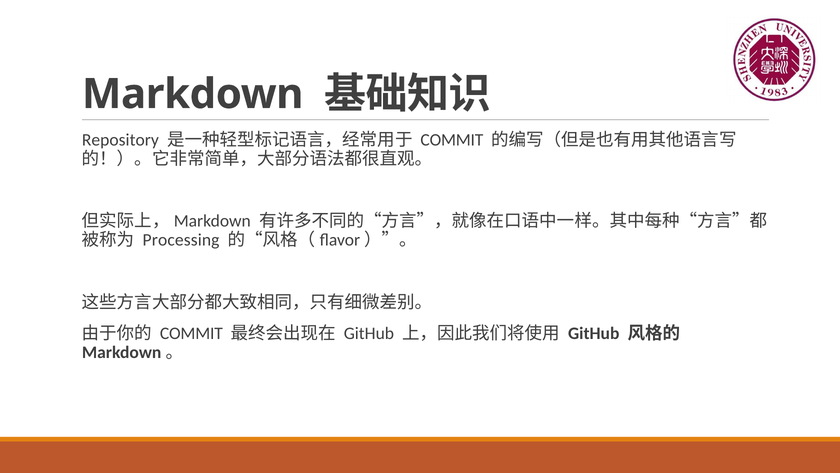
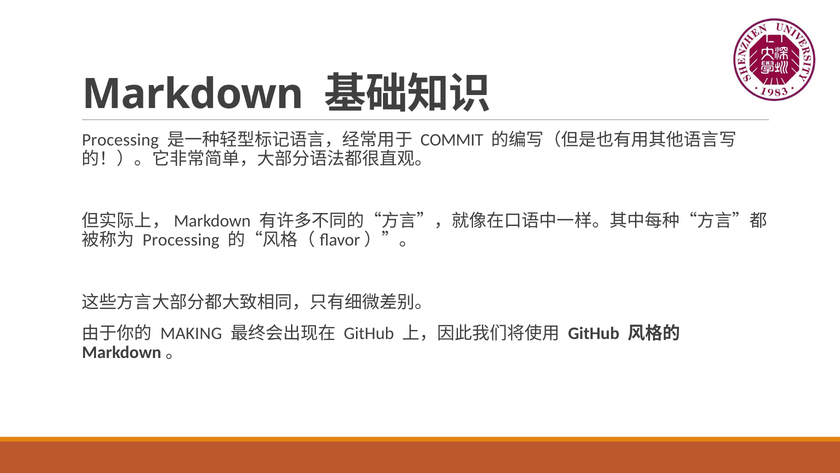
Repository: Repository -> Processing (120, 140)
COMMIT: COMMIT -> MAKING (191, 333)
